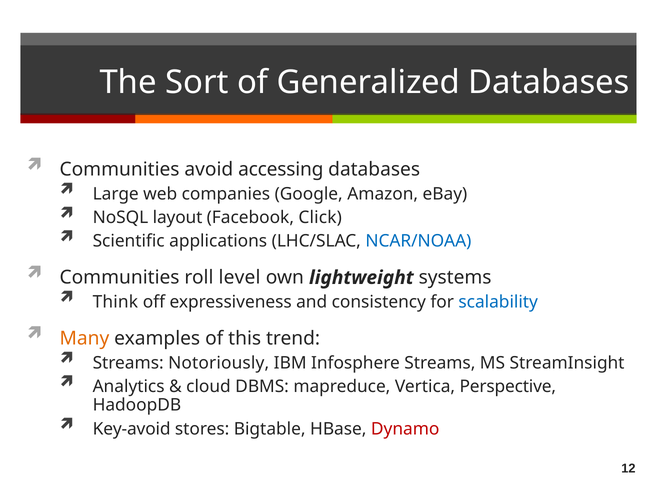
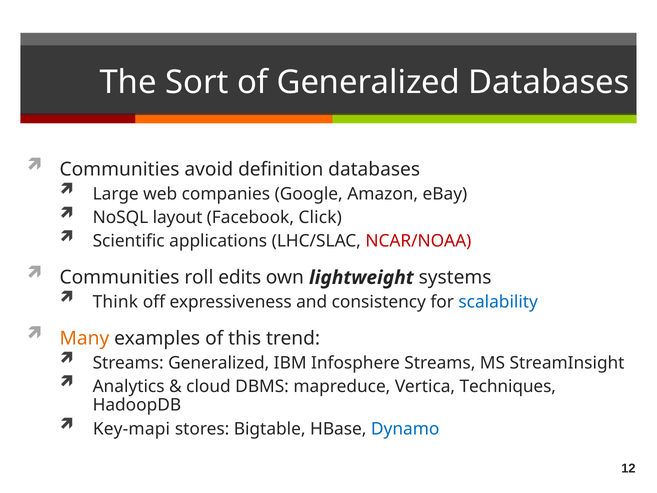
accessing: accessing -> definition (281, 169)
NCAR/NOAA colour: blue -> red (418, 241)
level: level -> edits (240, 277)
Streams Notoriously: Notoriously -> Generalized (219, 363)
Perspective: Perspective -> Techniques (508, 386)
Key-avoid: Key-avoid -> Key-mapi (131, 429)
Dynamo colour: red -> blue (405, 429)
